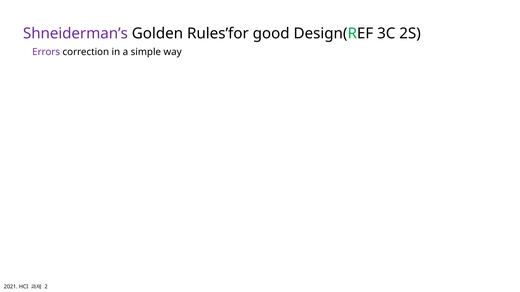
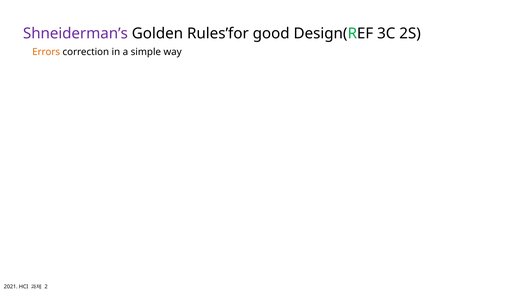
Errors colour: purple -> orange (46, 52)
